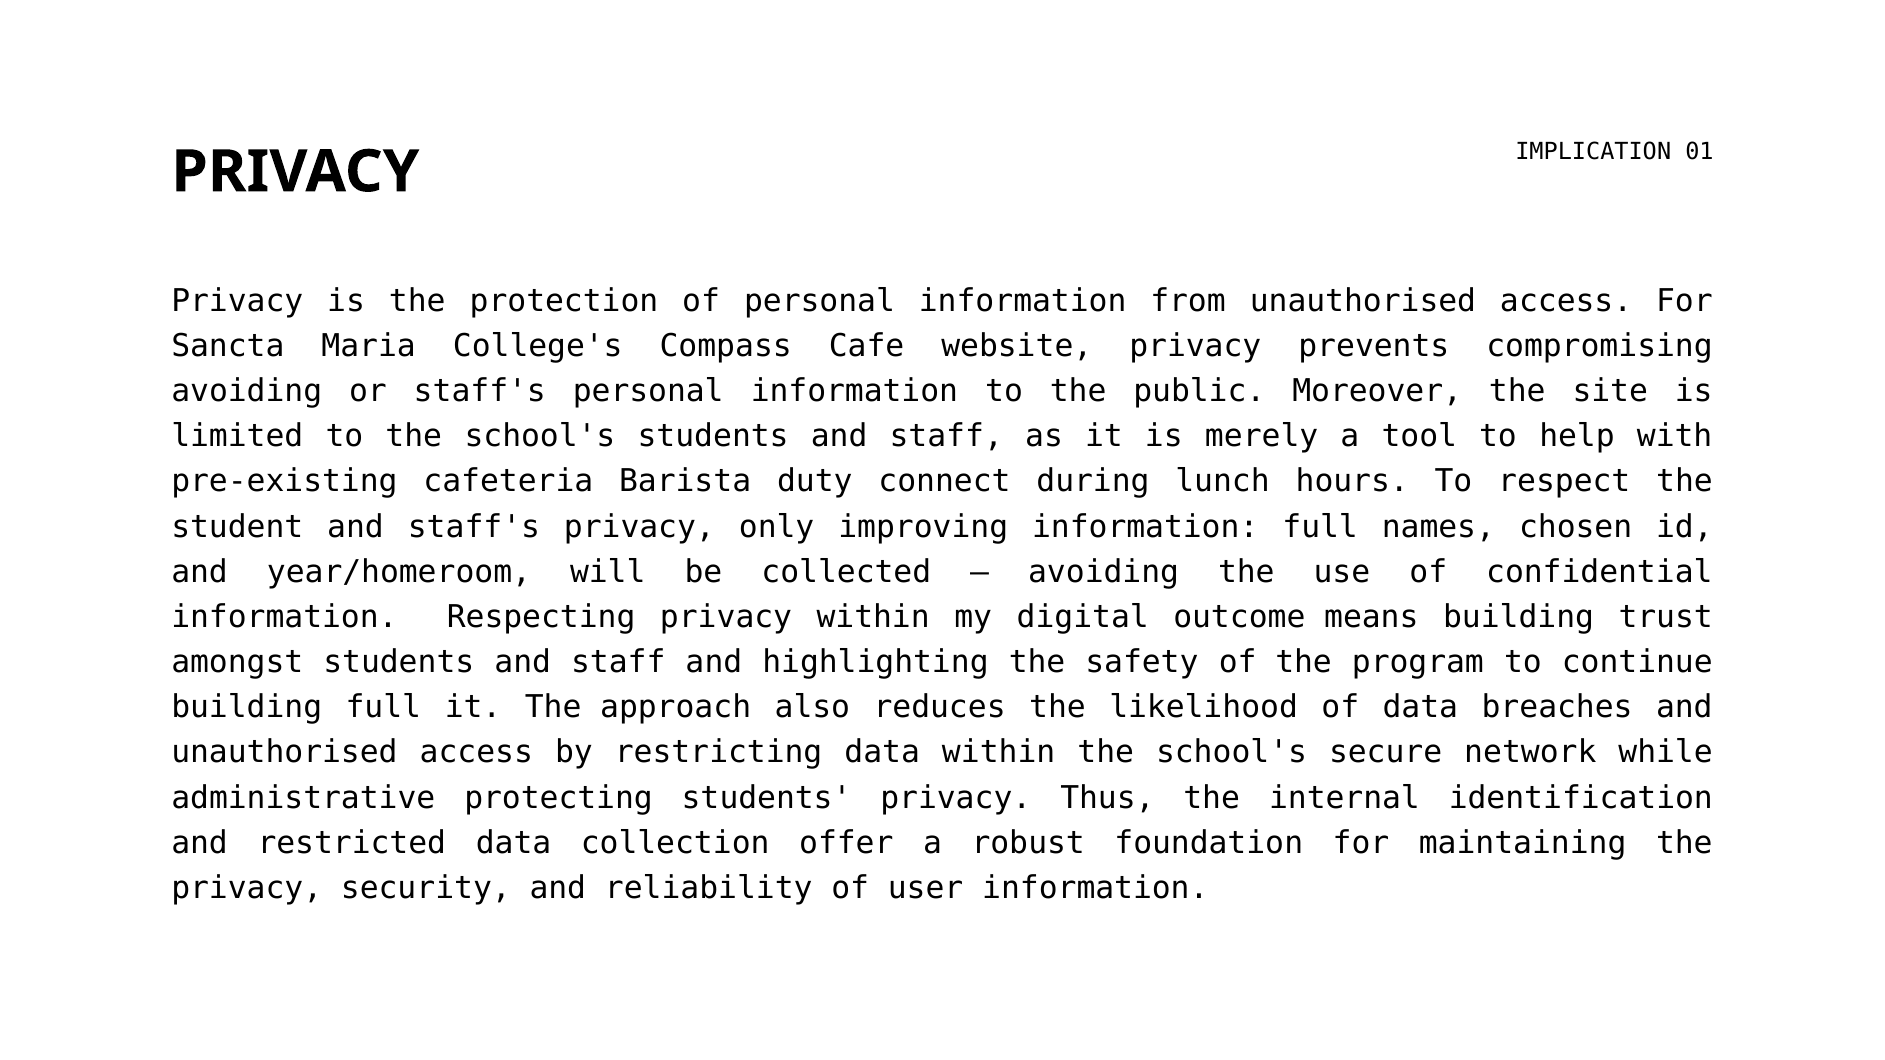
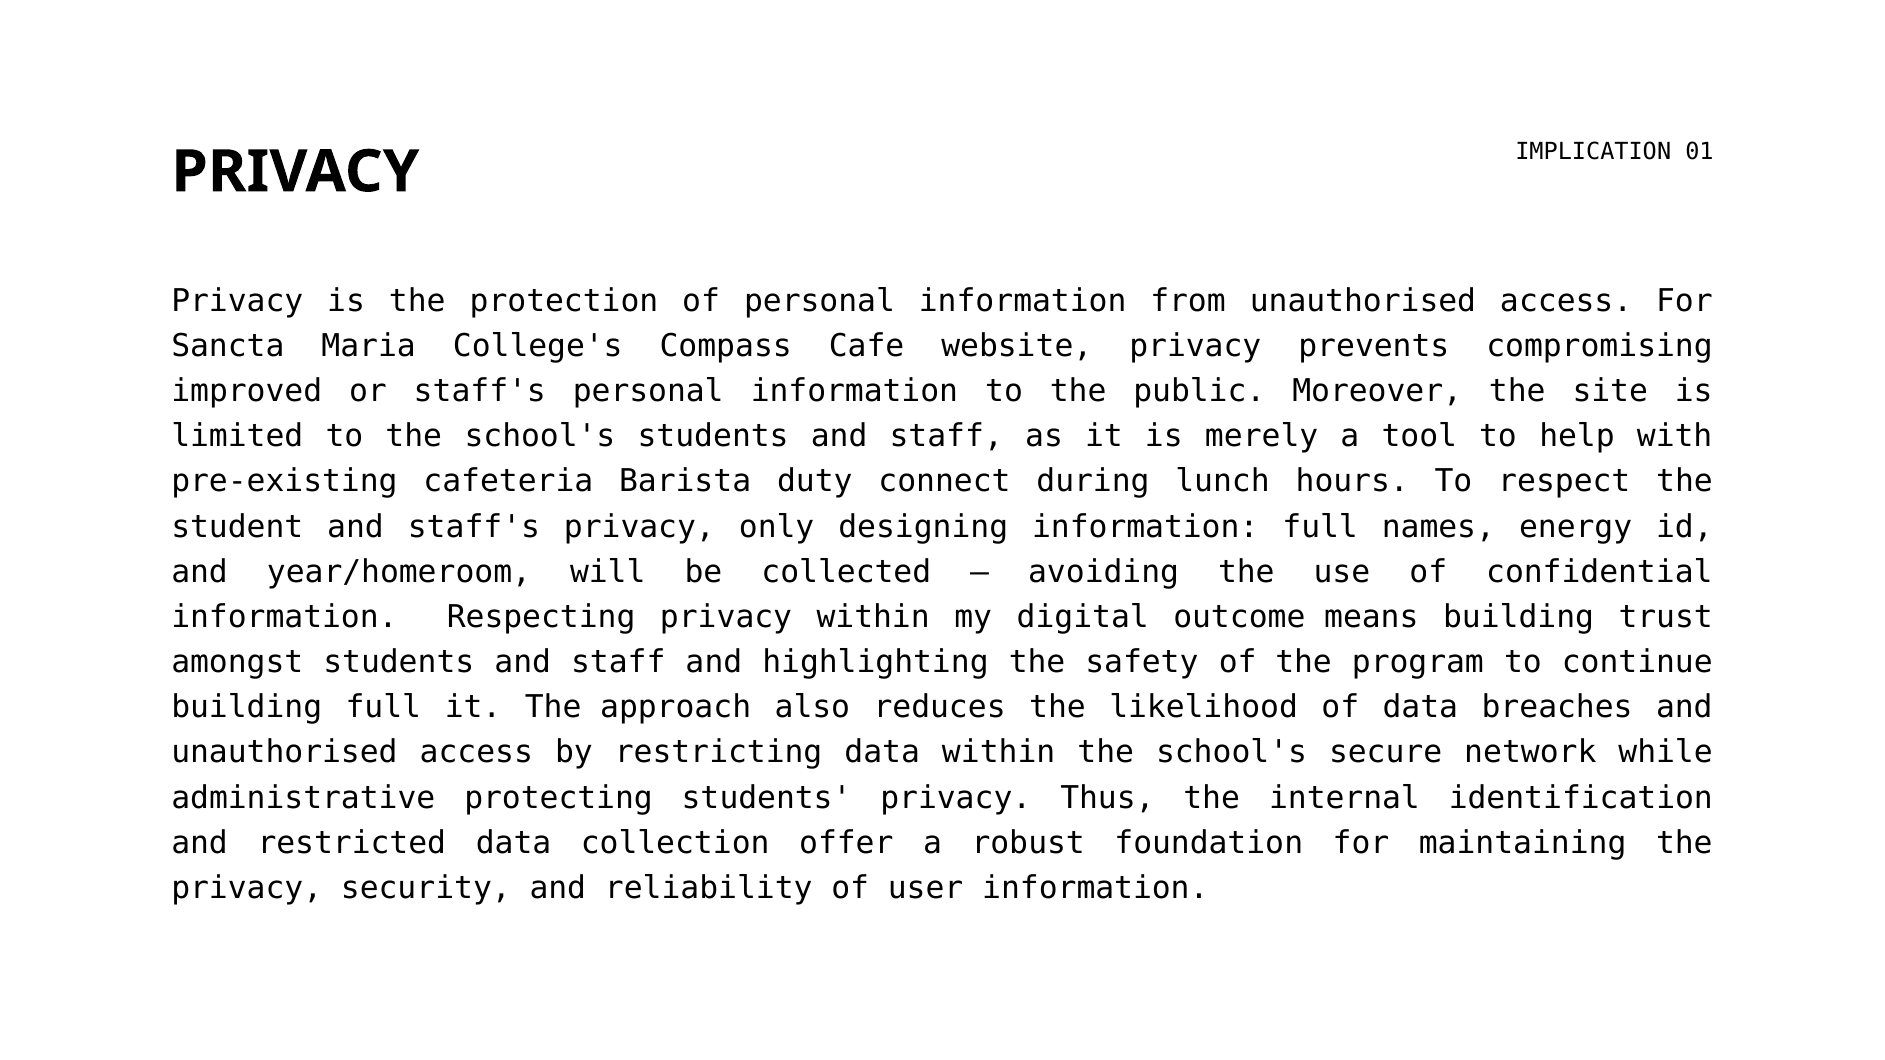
avoiding: avoiding -> improved (247, 391)
improving: improving -> designing (923, 527)
chosen: chosen -> energy (1576, 527)
